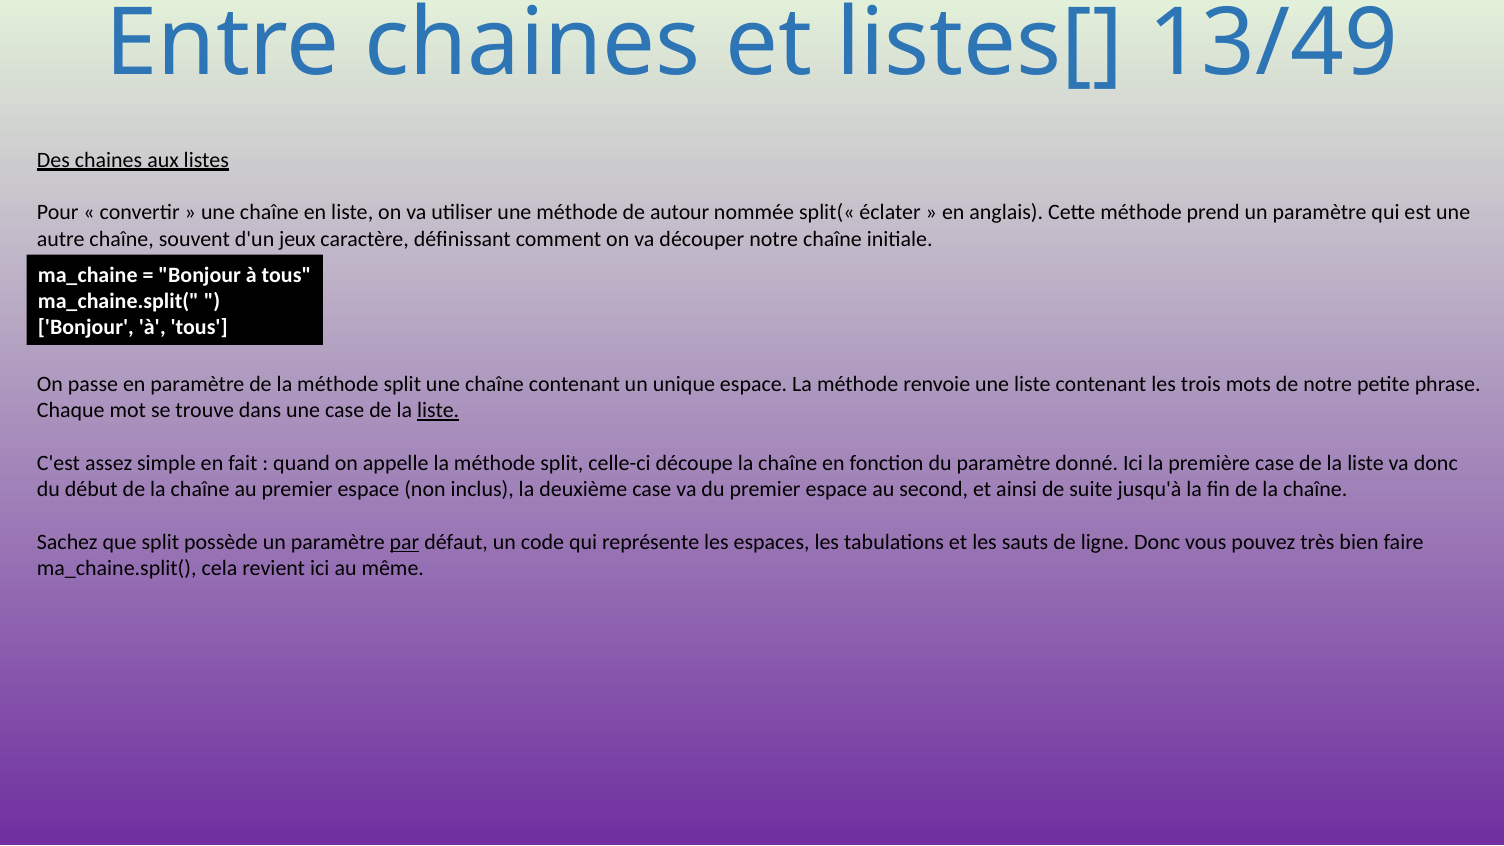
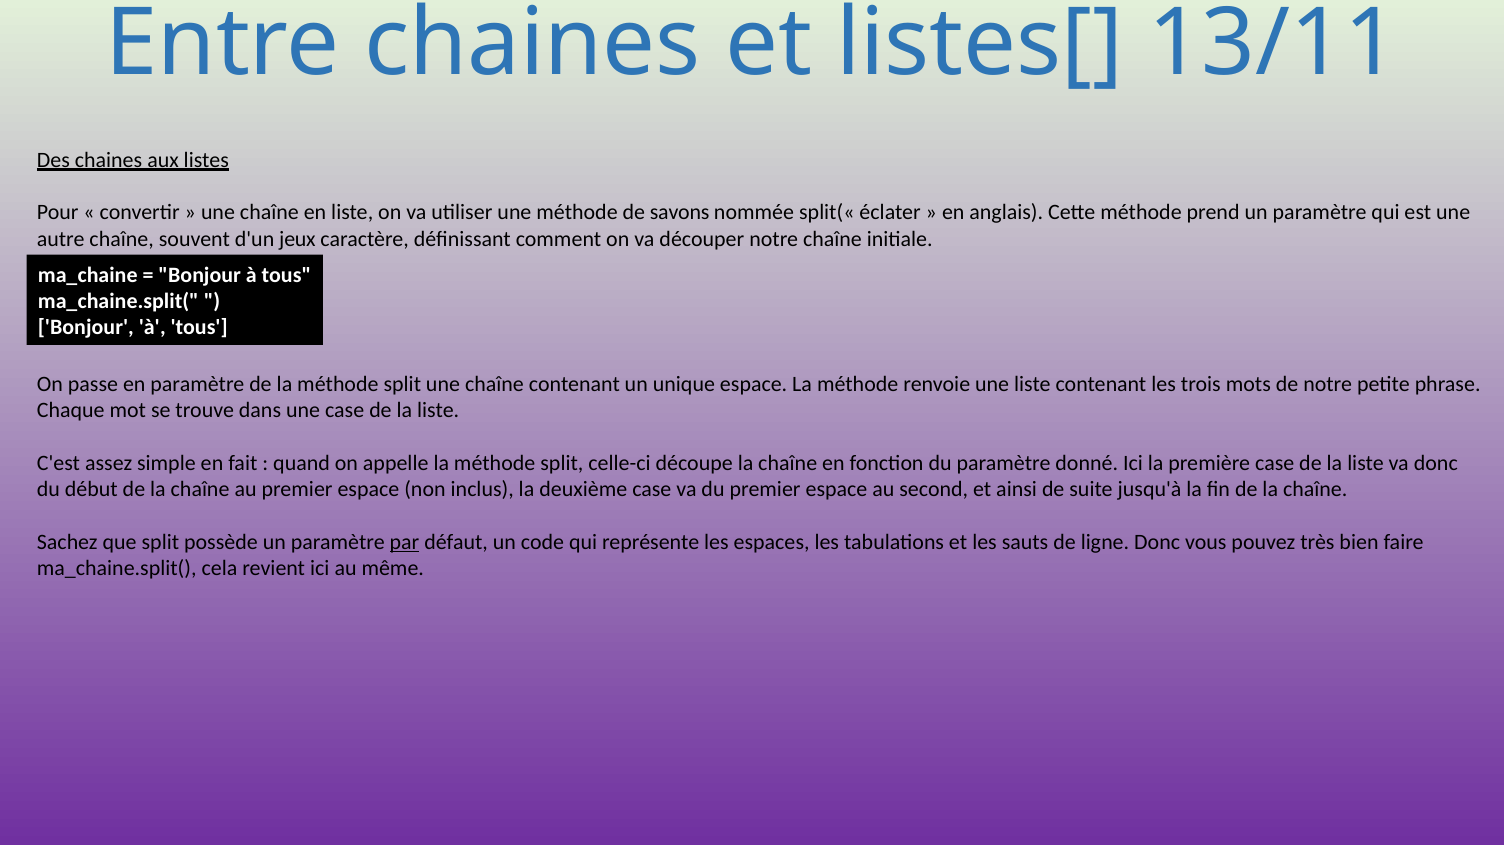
13/49: 13/49 -> 13/11 (1273, 43)
autour: autour -> savons (680, 213)
liste underline: present -> none (438, 410)
